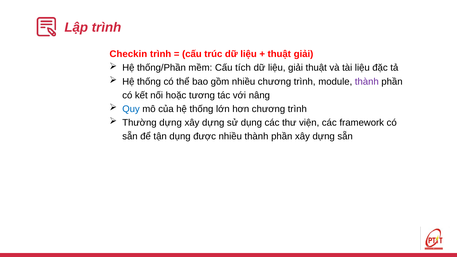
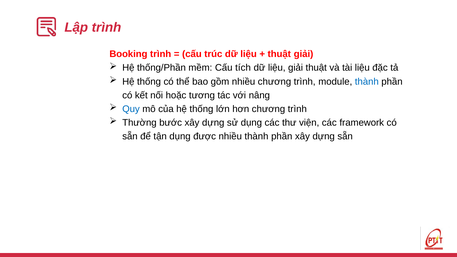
Checkin: Checkin -> Booking (128, 54)
thành colour: purple -> blue (367, 82)
Thường dựng: dựng -> bước (171, 123)
